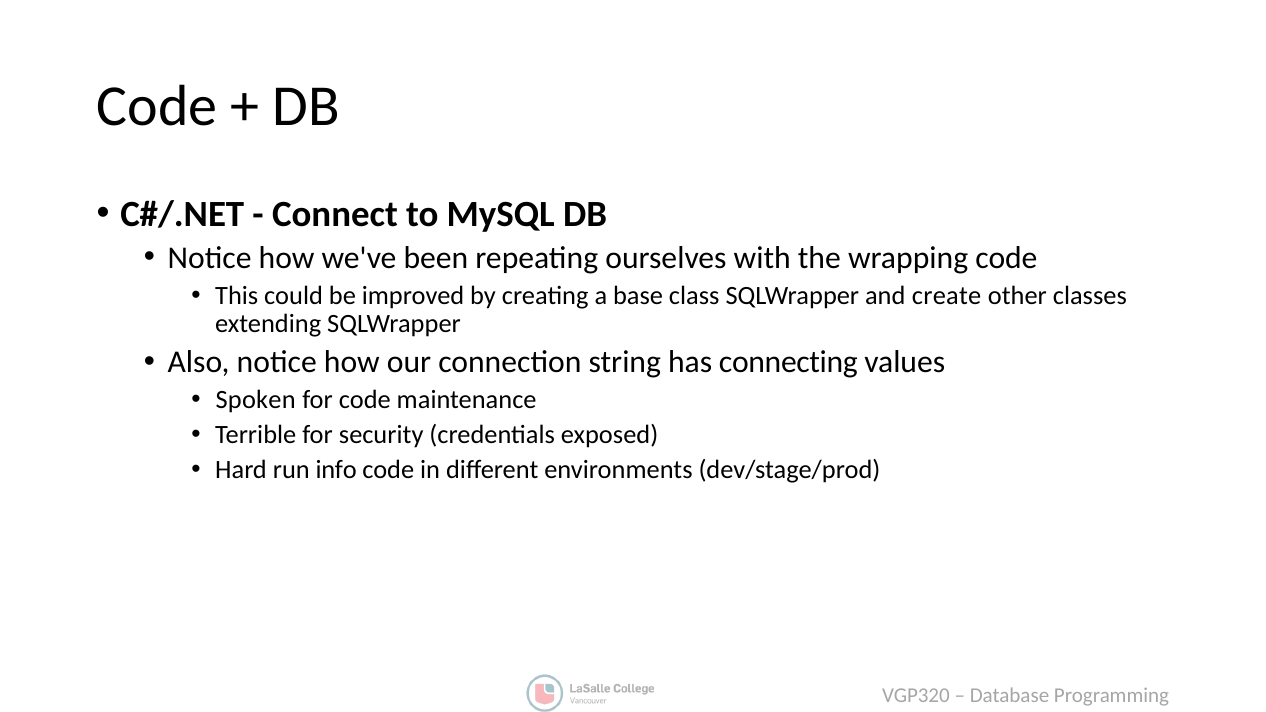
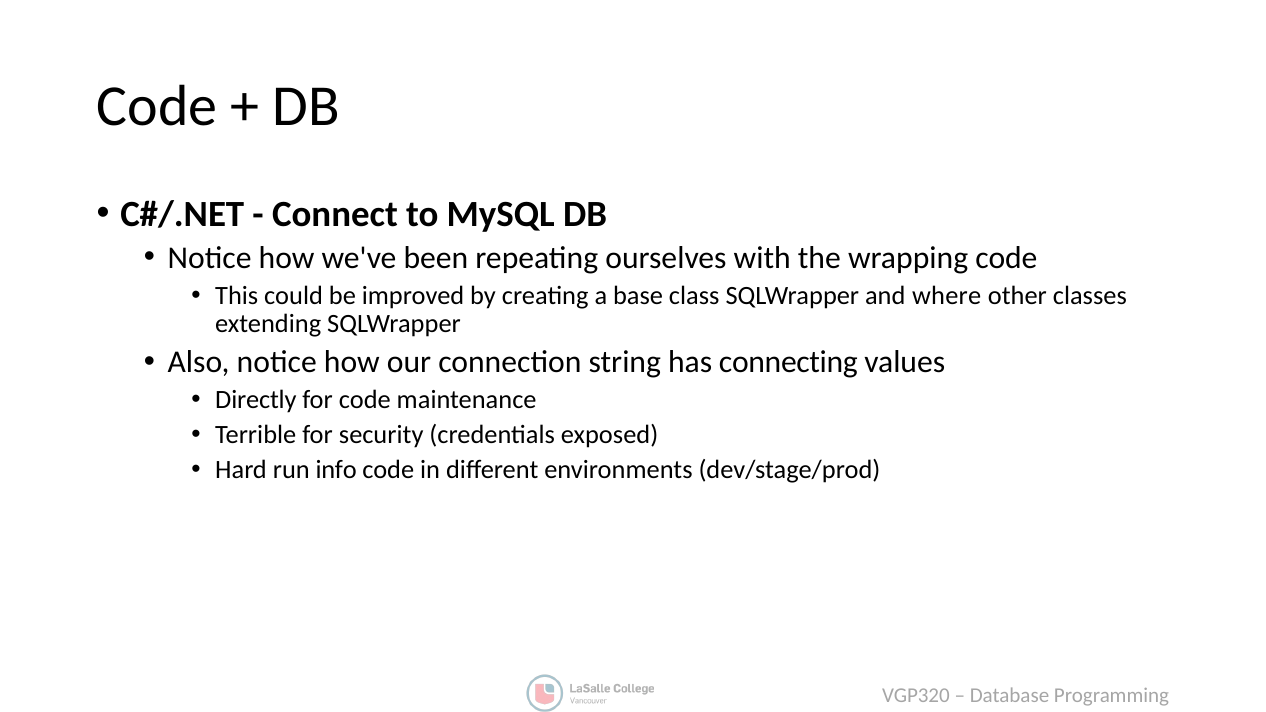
create: create -> where (947, 296)
Spoken: Spoken -> Directly (256, 400)
